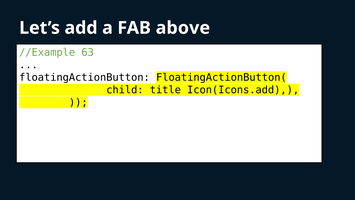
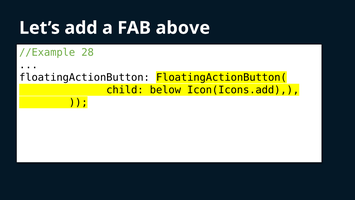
63: 63 -> 28 (88, 52)
title: title -> below (165, 90)
